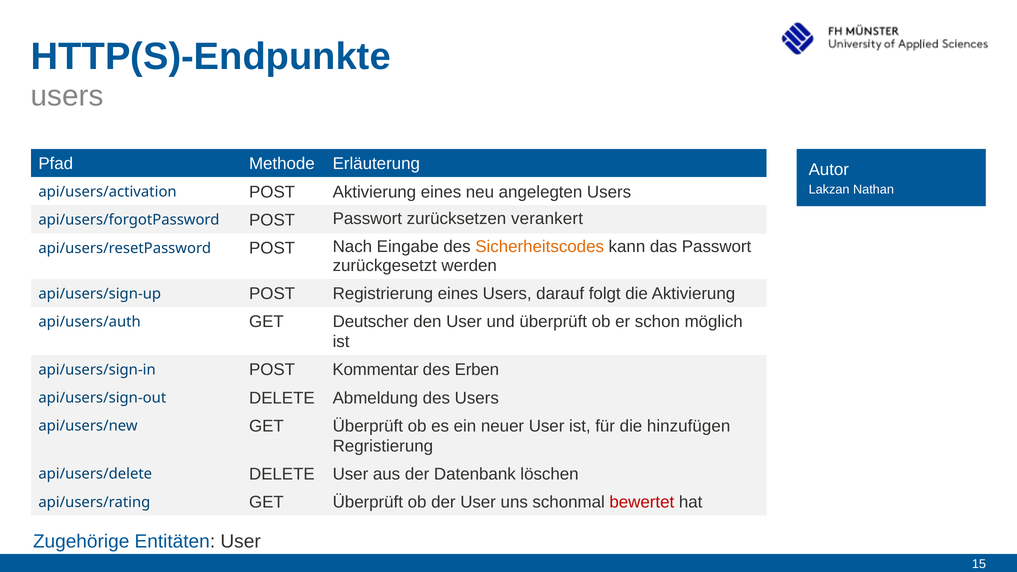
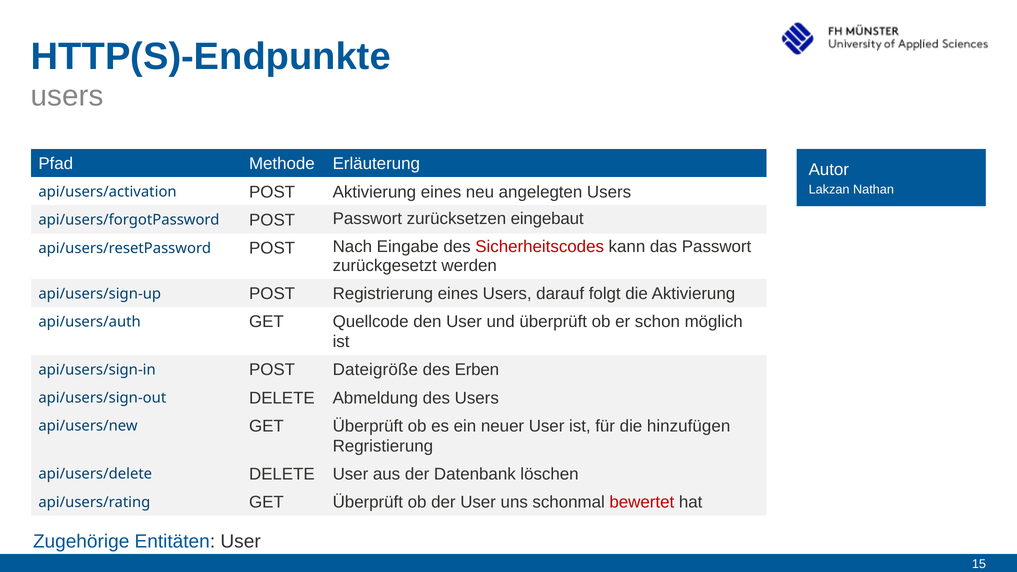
verankert: verankert -> eingebaut (547, 219)
Sicherheitscodes colour: orange -> red (540, 247)
Deutscher: Deutscher -> Quellcode (371, 322)
Kommentar: Kommentar -> Dateigröße (375, 370)
